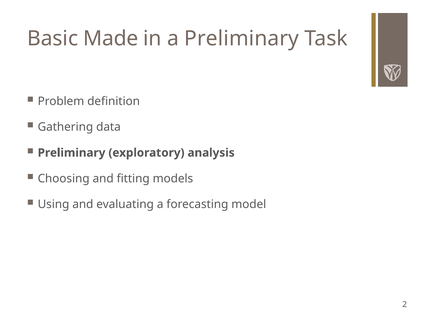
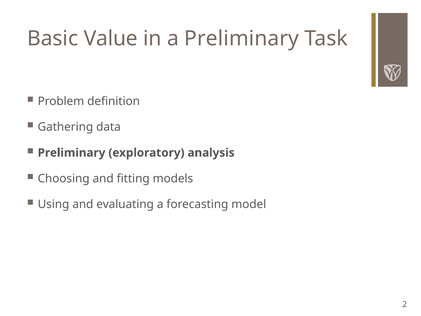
Made: Made -> Value (111, 39)
